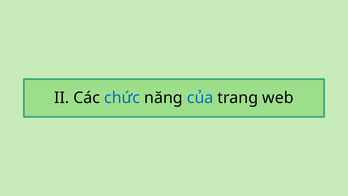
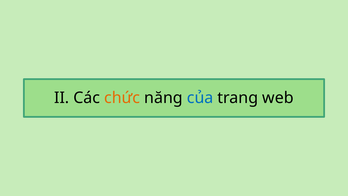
chức colour: blue -> orange (122, 98)
